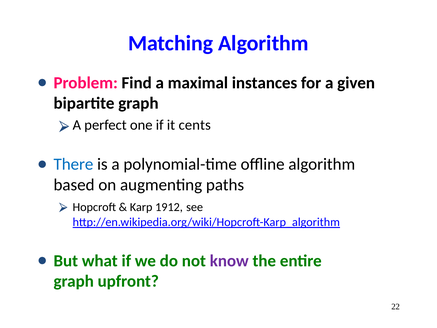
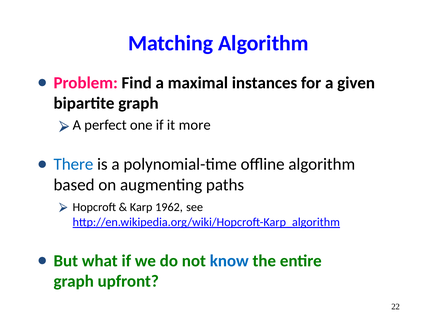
cents: cents -> more (195, 125)
1912: 1912 -> 1962 (169, 207)
know colour: purple -> blue (229, 261)
